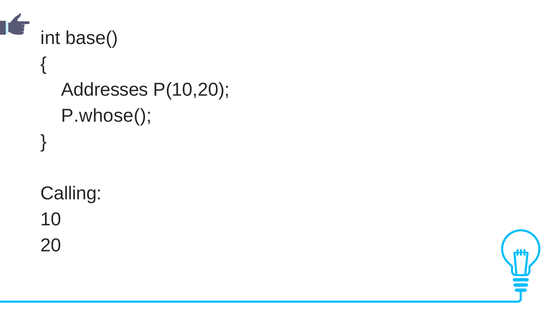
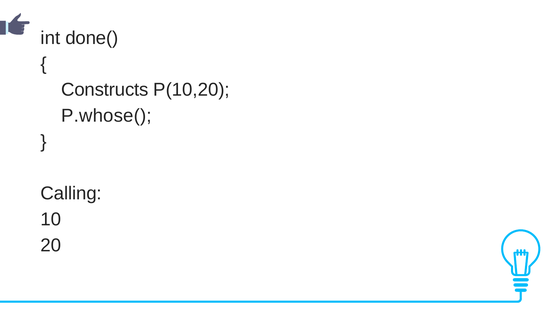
base(: base( -> done( (92, 38)
Addresses: Addresses -> Constructs (105, 90)
